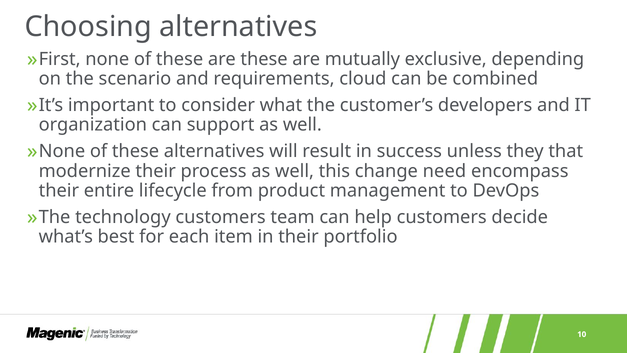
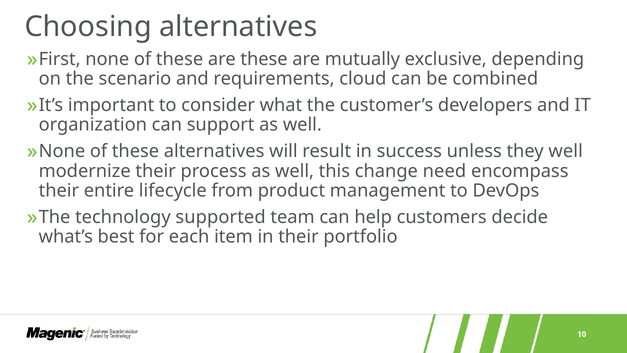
they that: that -> well (566, 151)
technology customers: customers -> supported (221, 217)
